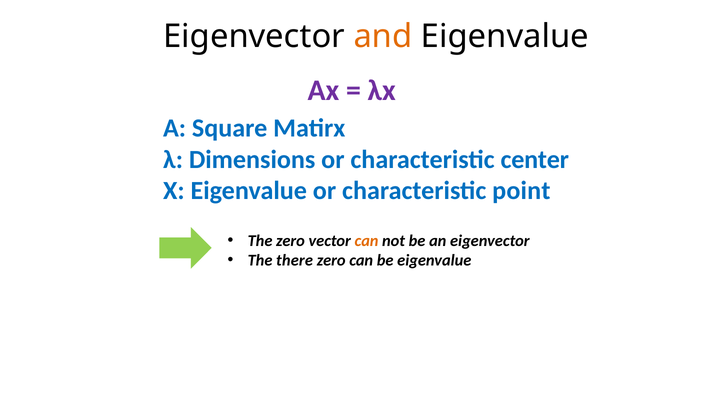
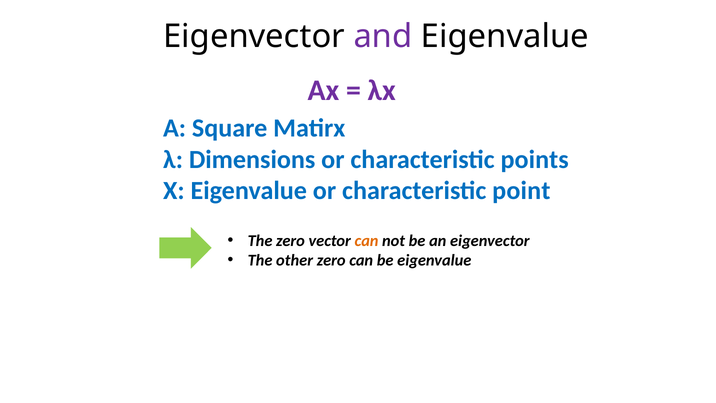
and colour: orange -> purple (383, 37)
center: center -> points (535, 159)
there: there -> other (295, 260)
